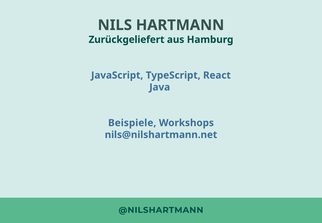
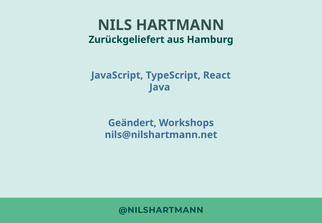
Beispiele: Beispiele -> Geändert (132, 123)
